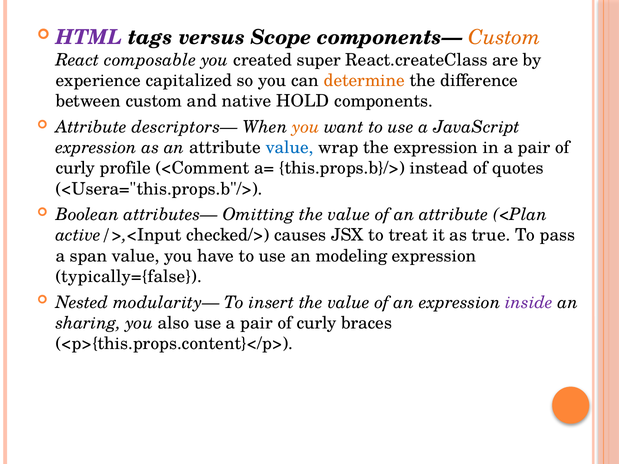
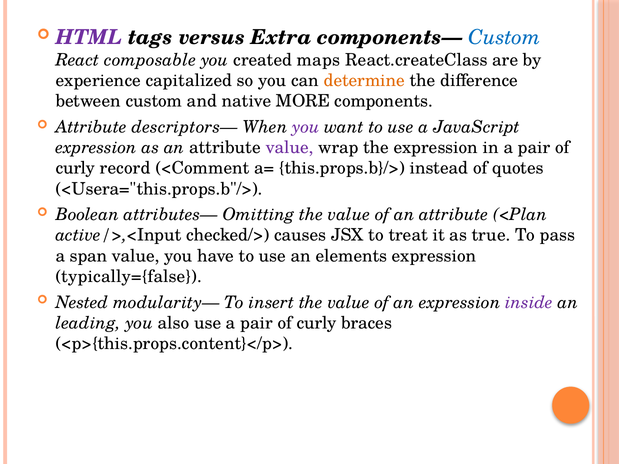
Scope: Scope -> Extra (281, 38)
Custom colour: orange -> blue (504, 38)
super: super -> maps (319, 60)
HOLD: HOLD -> MORE (303, 101)
you colour: orange -> purple (306, 127)
value colour: blue -> purple (289, 148)
profile: profile -> record (125, 168)
modeling: modeling -> elements (351, 256)
sharing: sharing -> leading (88, 323)
